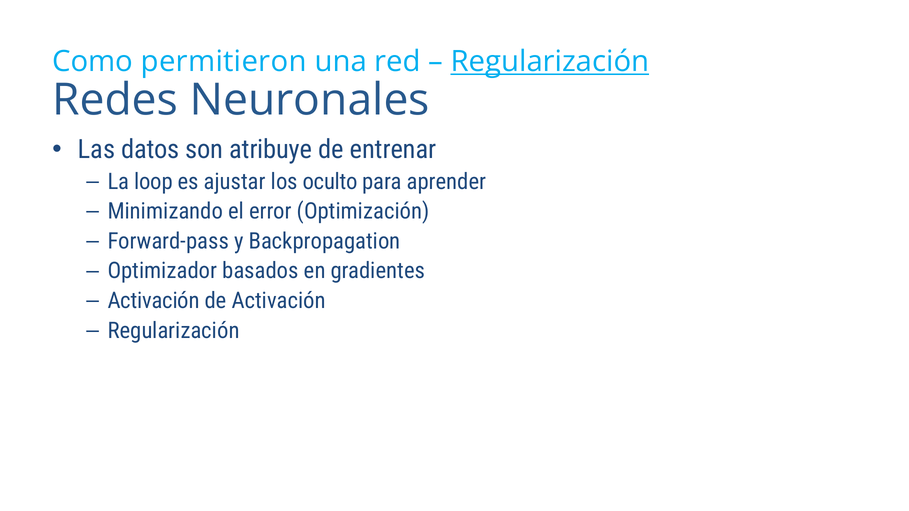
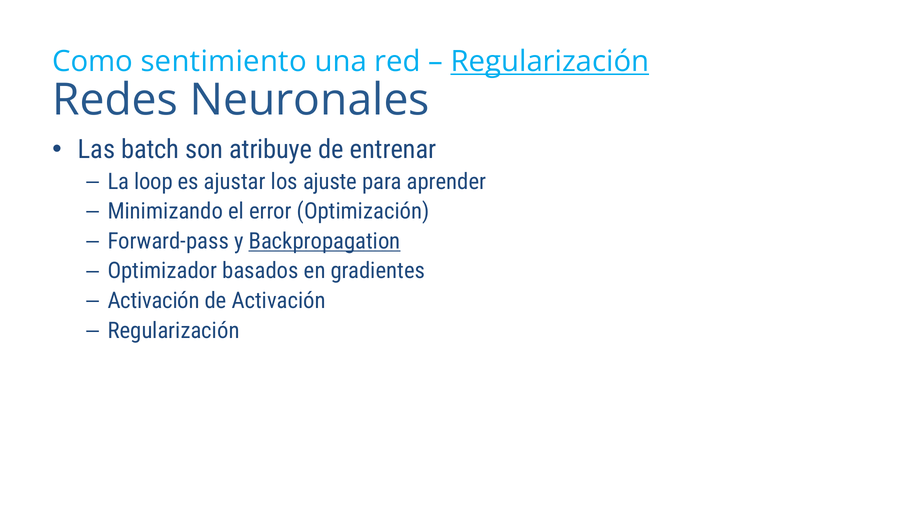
permitieron: permitieron -> sentimiento (224, 62)
datos: datos -> batch (150, 150)
oculto: oculto -> ajuste (330, 182)
Backpropagation underline: none -> present (325, 241)
